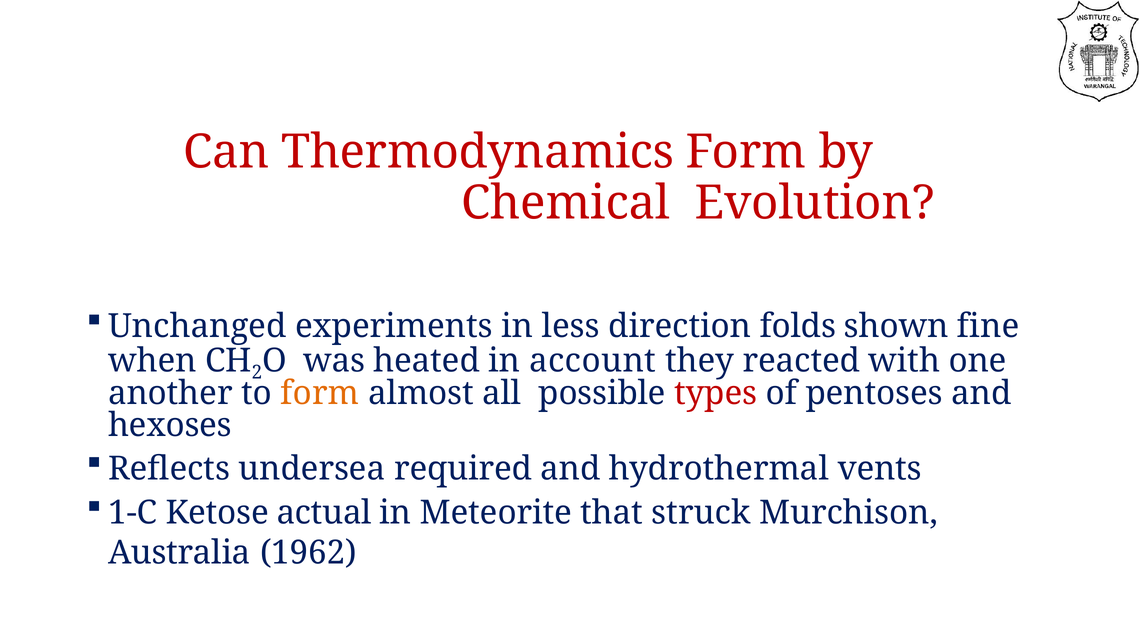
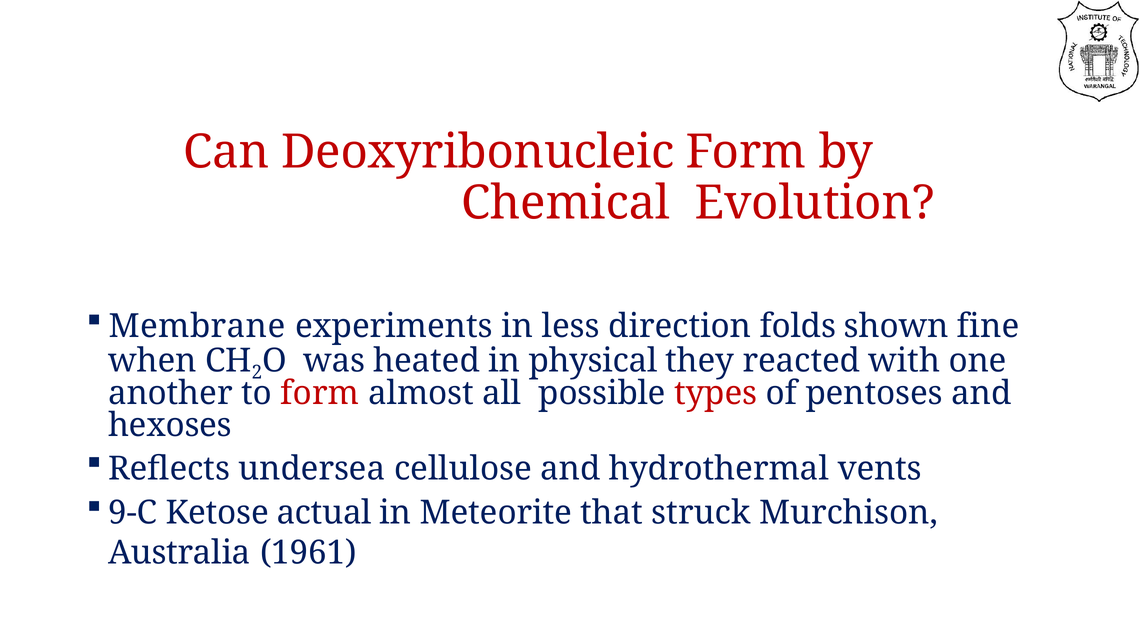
Thermodynamics: Thermodynamics -> Deoxyribonucleic (478, 152)
Unchanged: Unchanged -> Membrane (197, 326)
account: account -> physical (593, 361)
form colour: orange -> red (320, 393)
required: required -> cellulose (463, 469)
1-C: 1-C -> 9-C (133, 512)
1962: 1962 -> 1961 (308, 552)
